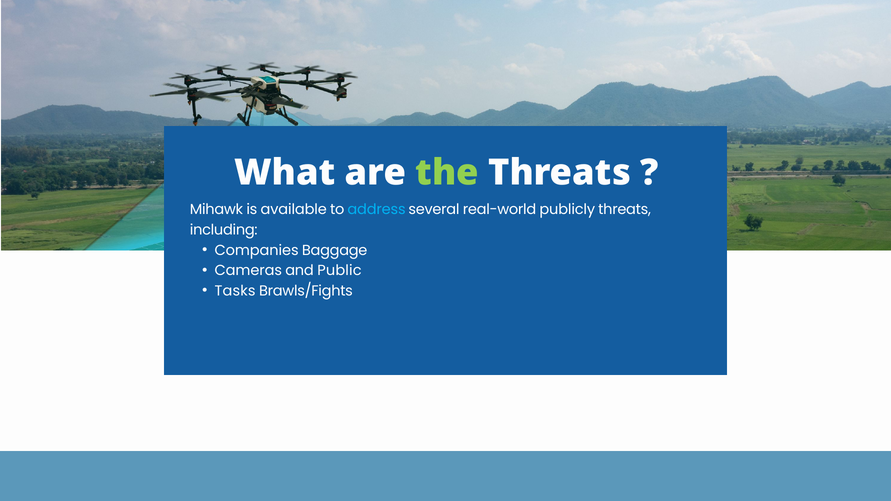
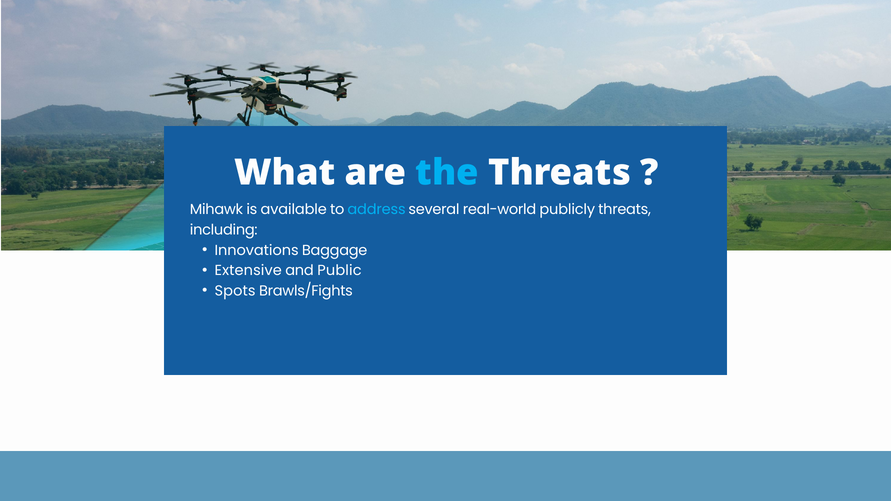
the colour: light green -> light blue (447, 173)
Companies: Companies -> Innovations (257, 250)
Cameras: Cameras -> Extensive (248, 271)
Tasks: Tasks -> Spots (235, 291)
